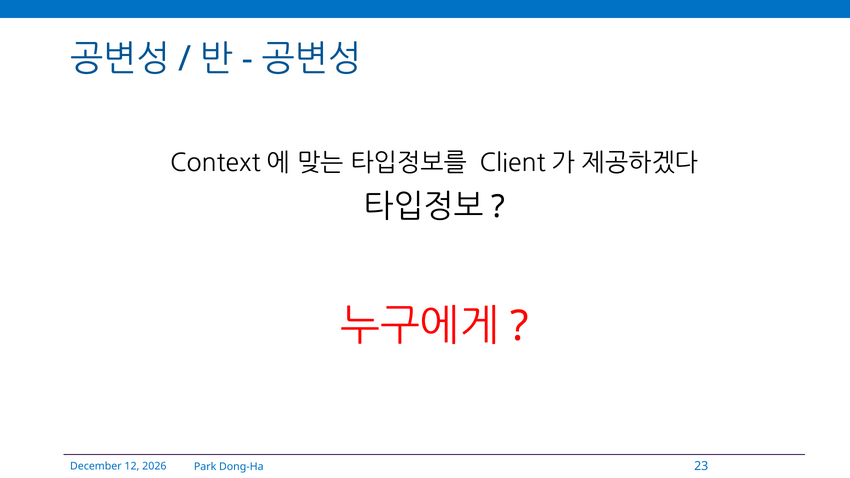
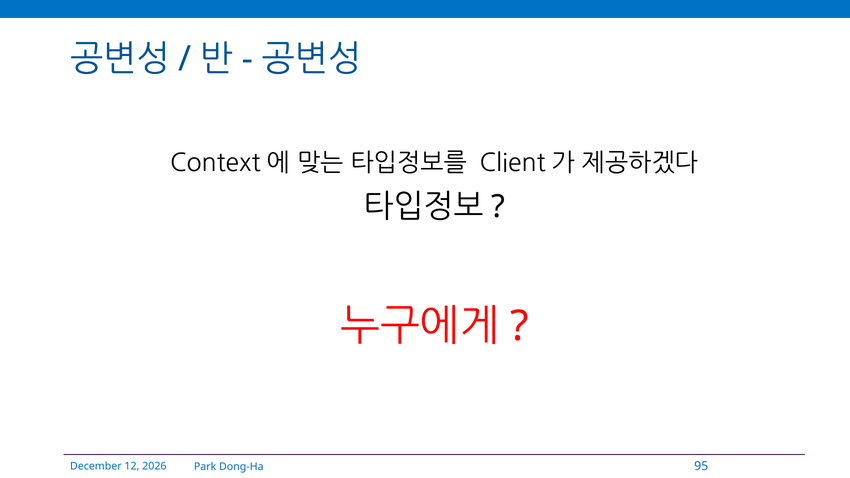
23: 23 -> 95 (701, 466)
